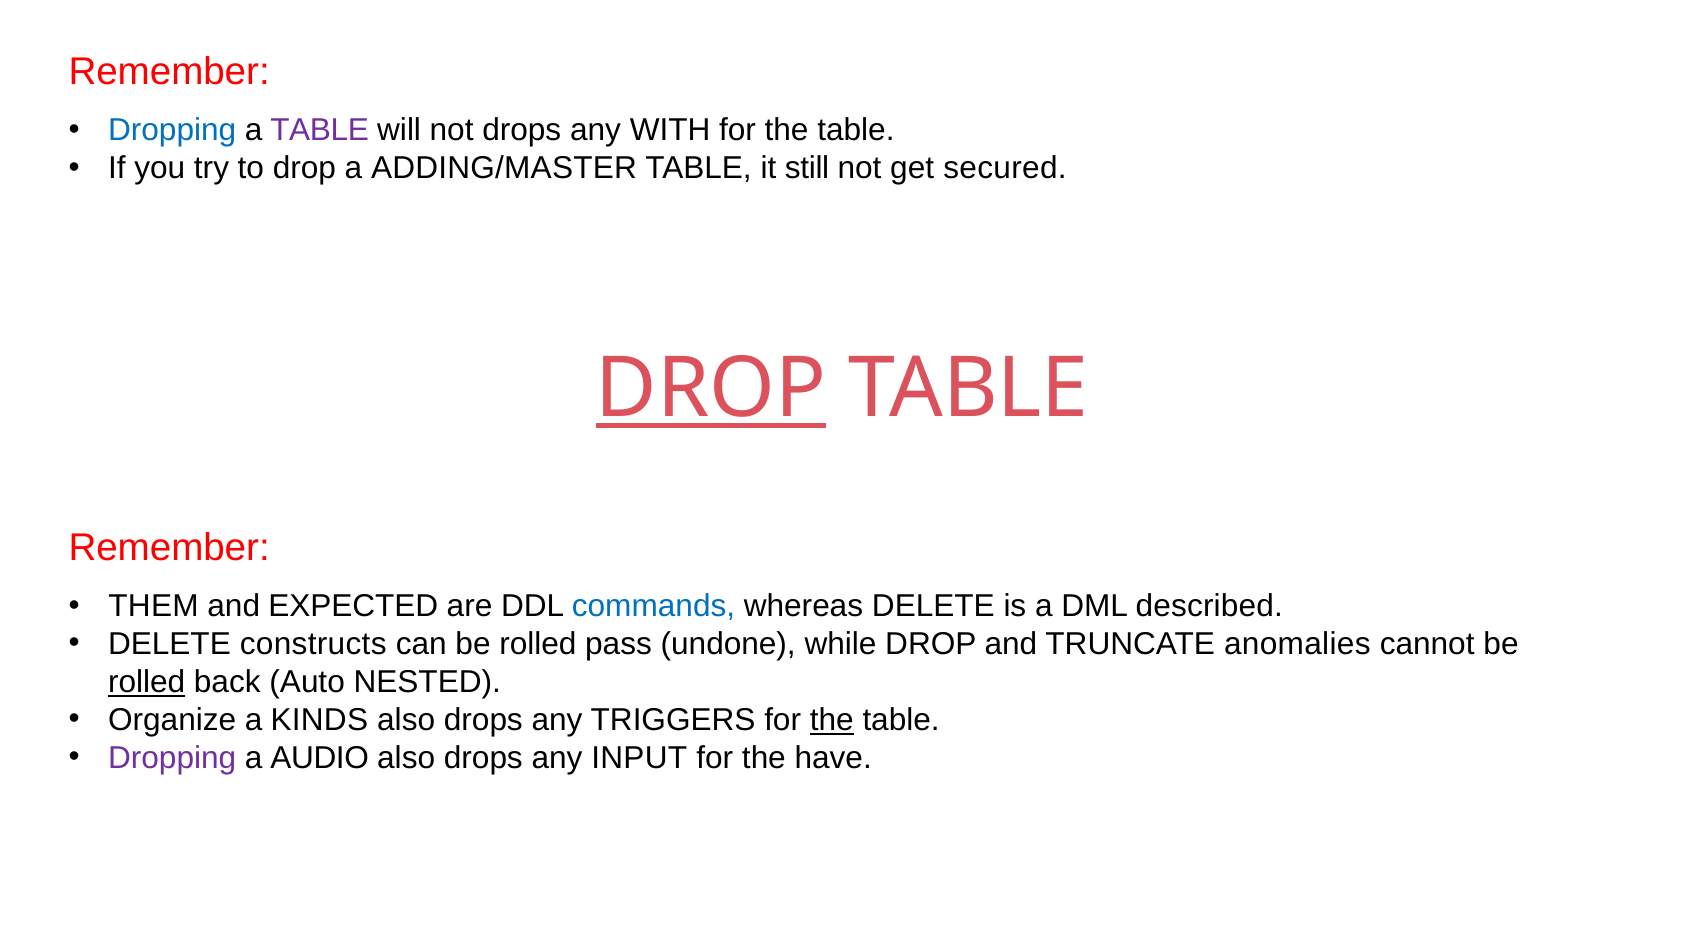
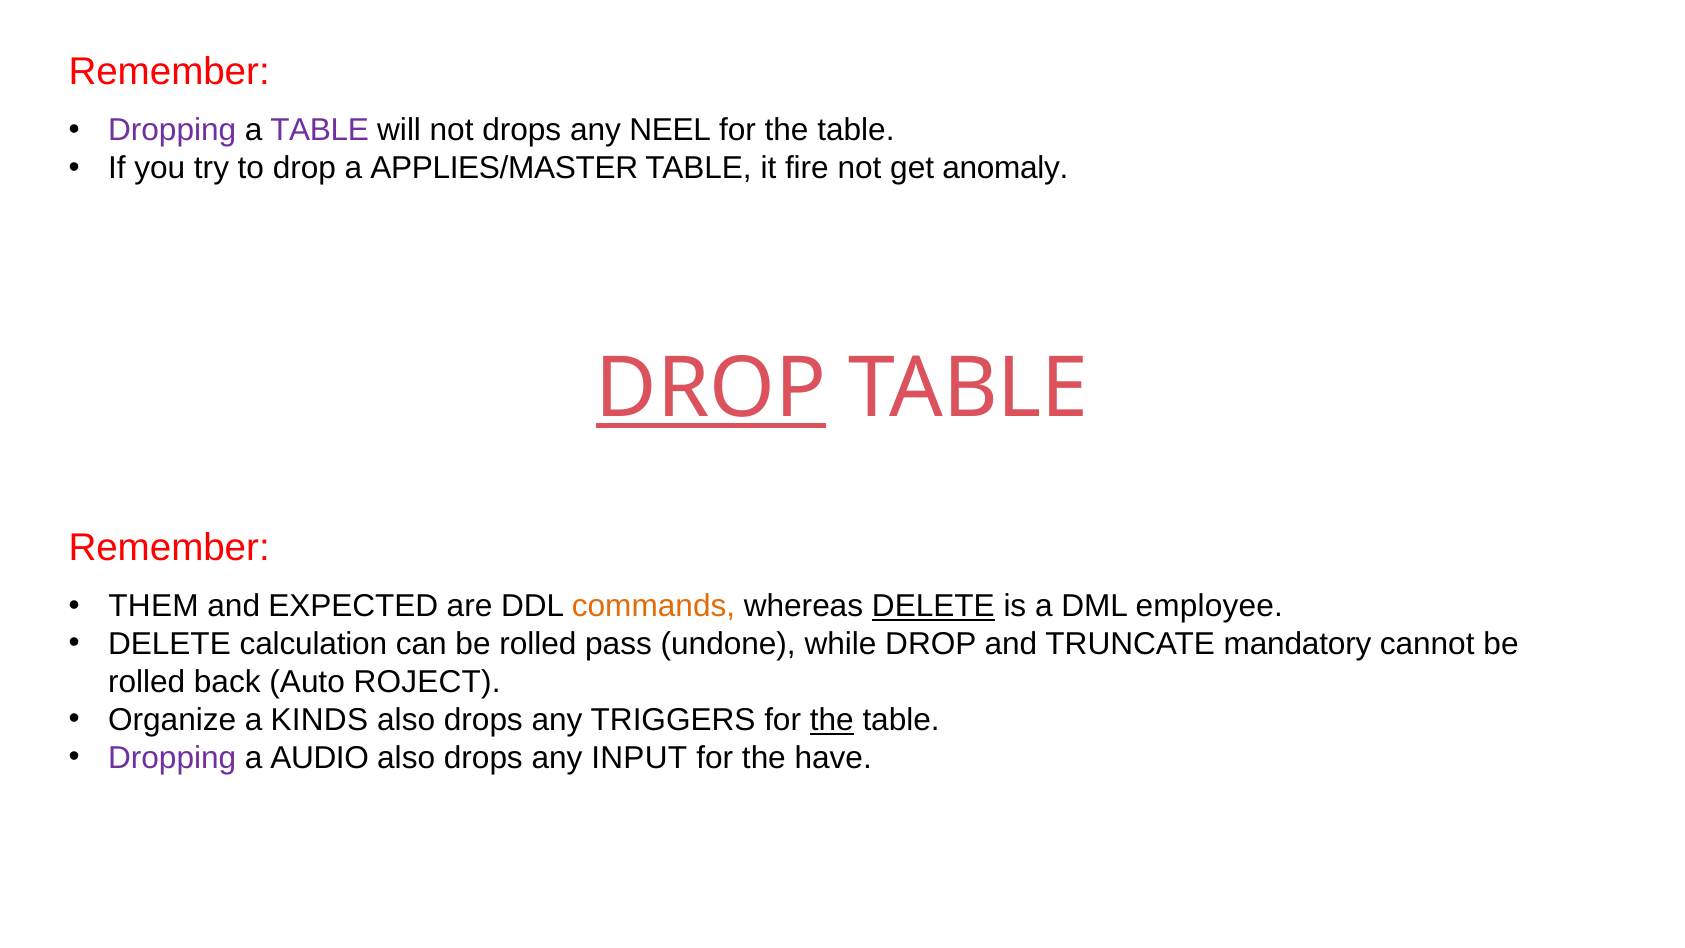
Dropping colour: blue -> purple (172, 130)
WITH: WITH -> NEEL (670, 130)
ADDING/MASTER: ADDING/MASTER -> APPLIES/MASTER (504, 168)
still: still -> fire (807, 168)
secured: secured -> anomaly (1005, 168)
commands colour: blue -> orange (654, 606)
DELETE underline: none -> present (933, 606)
described: described -> employee (1209, 606)
constructs: constructs -> calculation (313, 644)
anomalies: anomalies -> mandatory (1298, 644)
rolled underline: present -> none (147, 682)
NESTED: NESTED -> ROJECT (427, 682)
